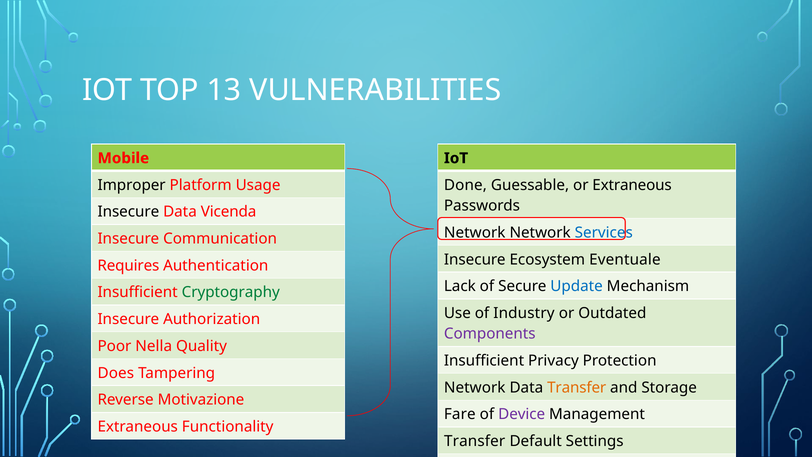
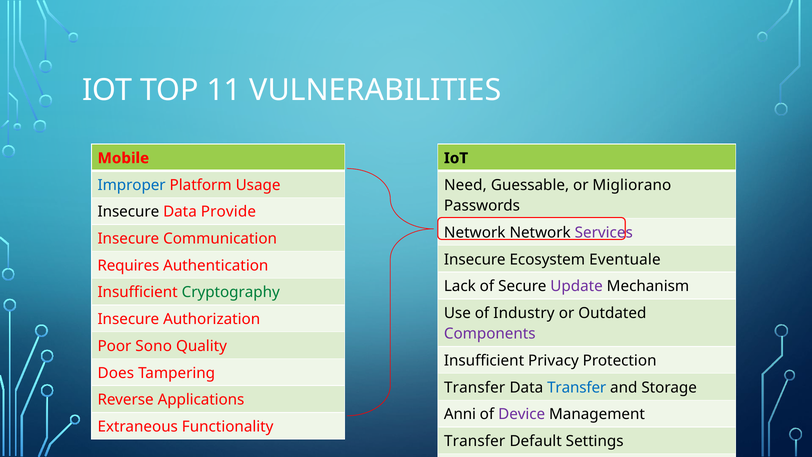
13: 13 -> 11 (224, 90)
Improper colour: black -> blue (132, 185)
Done: Done -> Need (465, 185)
or Extraneous: Extraneous -> Migliorano (632, 185)
Vicenda: Vicenda -> Provide (228, 212)
Services colour: blue -> purple (604, 233)
Update colour: blue -> purple (577, 286)
Nella: Nella -> Sono (154, 346)
Network: Network -> Transfer (475, 387)
Transfer colour: orange -> blue (577, 387)
Motivazione: Motivazione -> Applications (201, 400)
Fare: Fare -> Anni (460, 414)
